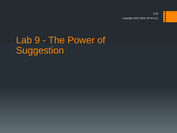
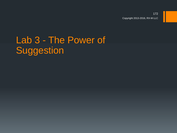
9: 9 -> 3 (37, 40)
